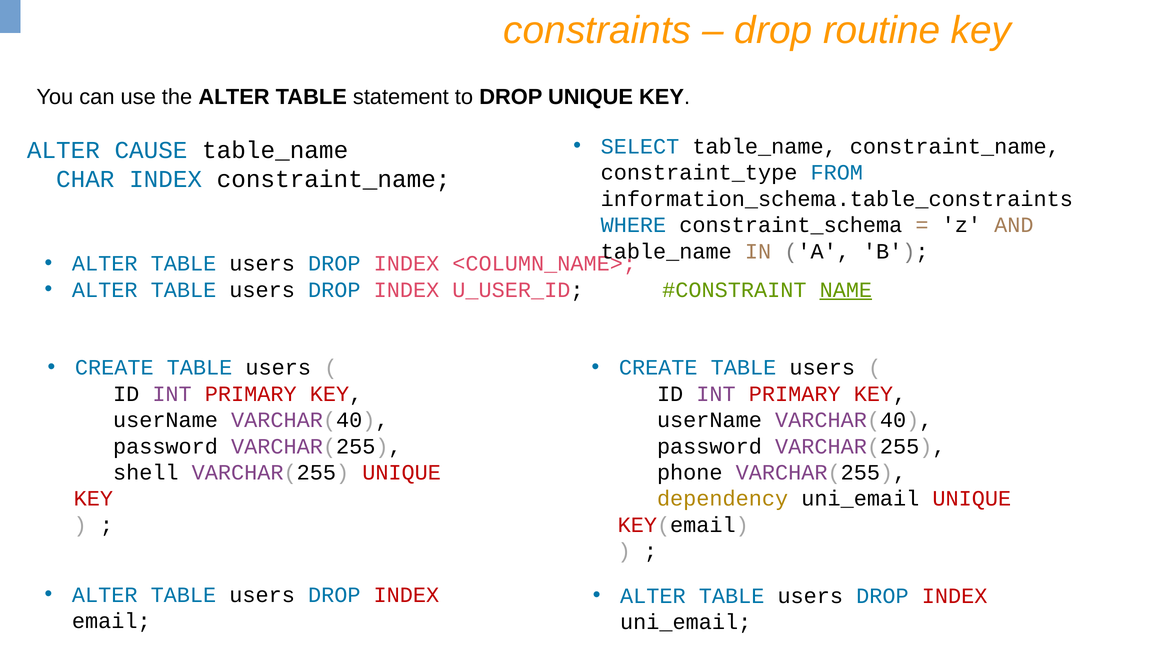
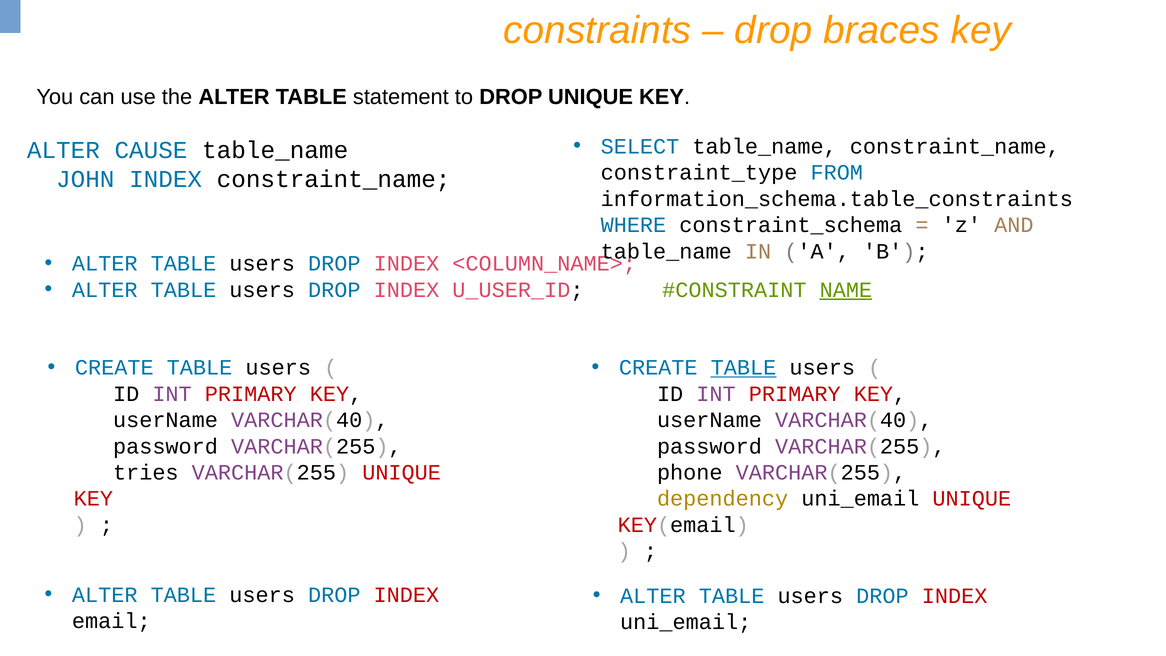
routine: routine -> braces (881, 30)
CHAR: CHAR -> JOHN (85, 179)
TABLE underline: none -> present (744, 368)
shell: shell -> tries (146, 472)
